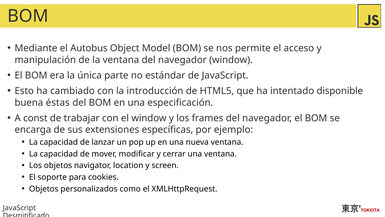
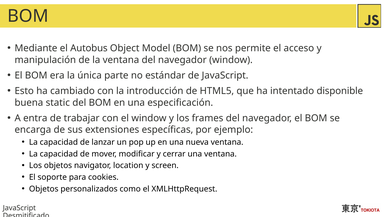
éstas: éstas -> static (58, 102)
const: const -> entra (35, 118)
